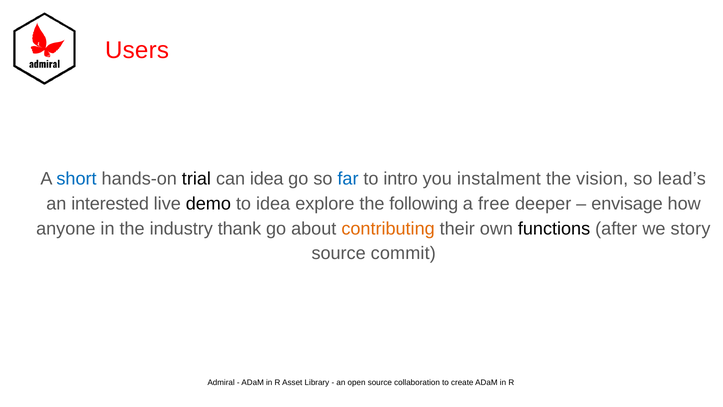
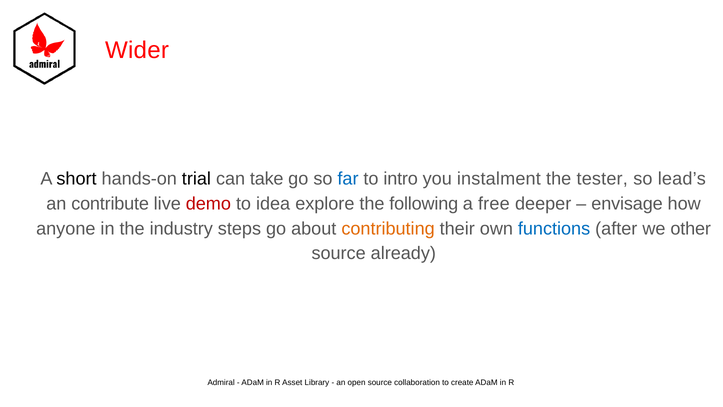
Users: Users -> Wider (137, 50)
short colour: blue -> black (77, 179)
can idea: idea -> take (267, 179)
vision: vision -> tester (602, 179)
interested: interested -> contribute (110, 203)
demo colour: black -> red (208, 203)
thank: thank -> steps (239, 228)
functions colour: black -> blue (554, 228)
story: story -> other (691, 228)
commit: commit -> already (403, 253)
